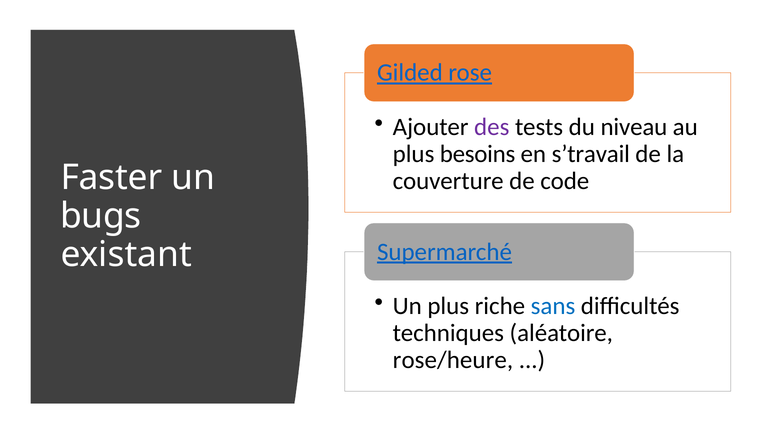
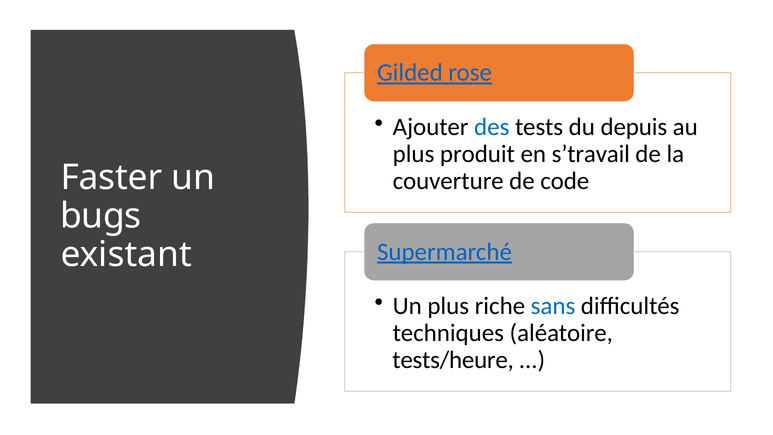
des colour: purple -> blue (492, 127)
niveau: niveau -> depuis (634, 127)
besoins: besoins -> produit (477, 154)
rose/heure: rose/heure -> tests/heure (453, 360)
